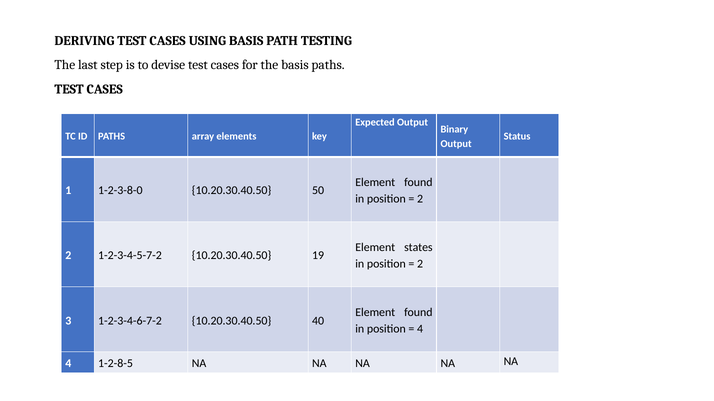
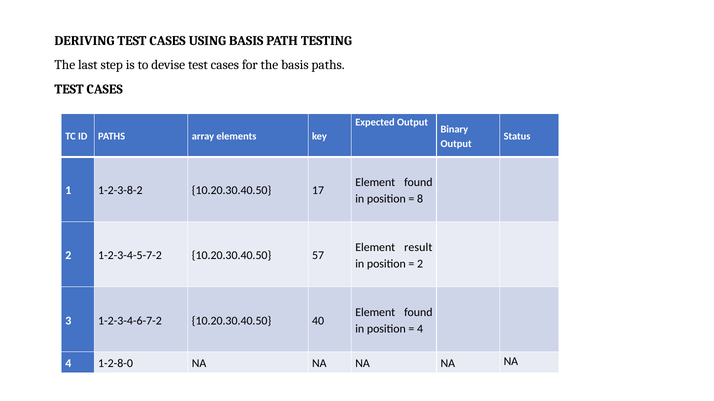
1-2-3-8-0: 1-2-3-8-0 -> 1-2-3-8-2 (120, 191)
50: 50 -> 17 (318, 191)
2: 2 -> 8 (420, 199)
states: states -> result (418, 248)
19: 19 -> 57 (318, 256)
1-2-8-5: 1-2-8-5 -> 1-2-8-0 (116, 364)
